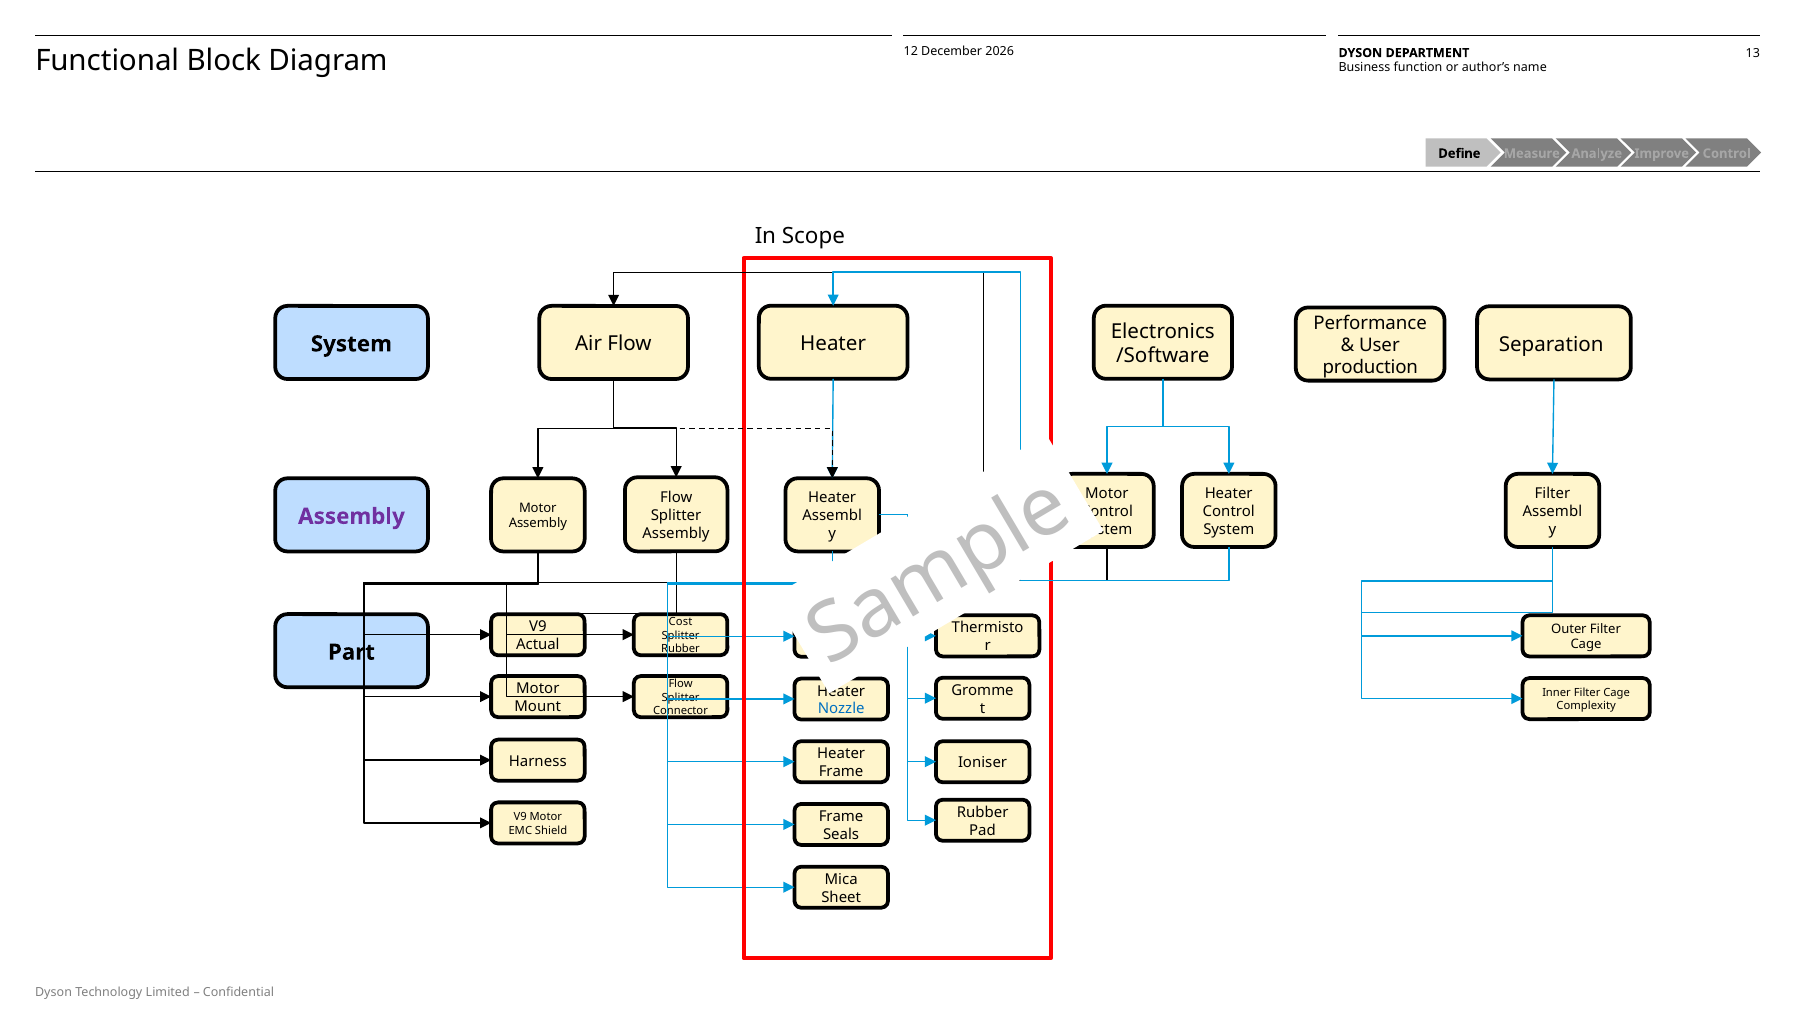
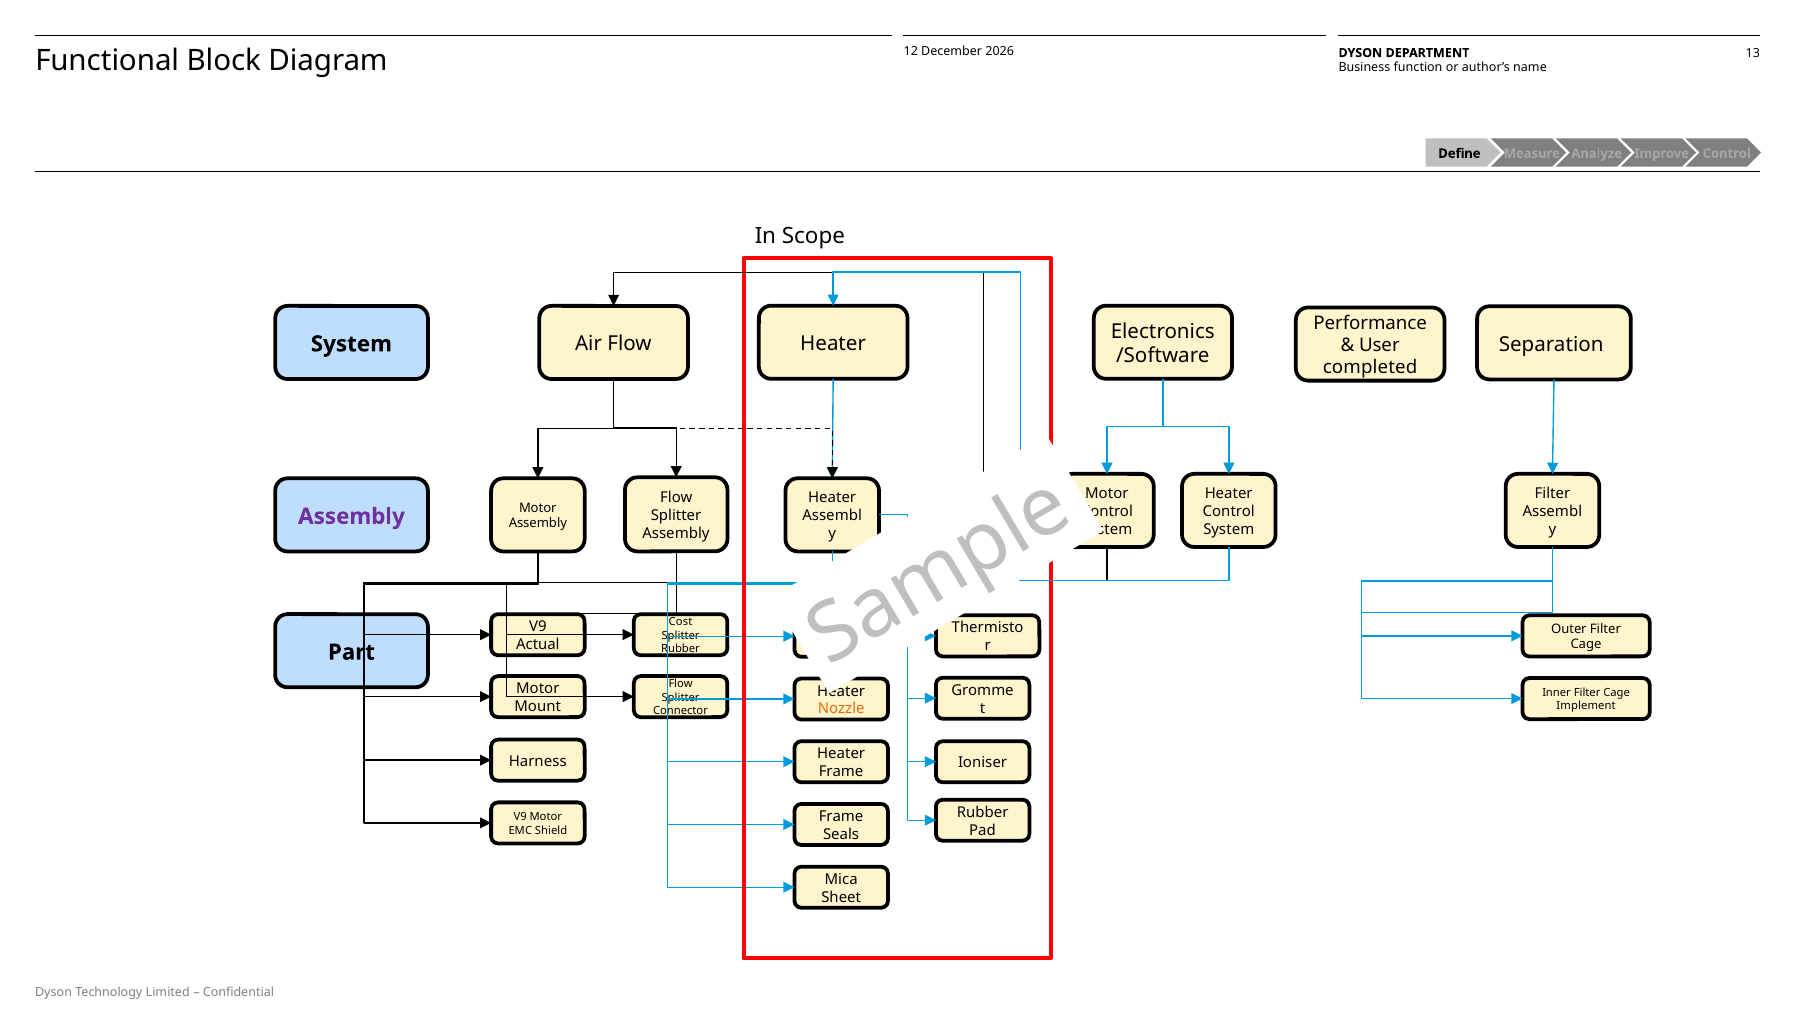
production: production -> completed (1370, 368)
Complexity: Complexity -> Implement (1586, 706)
Nozzle colour: blue -> orange (841, 709)
